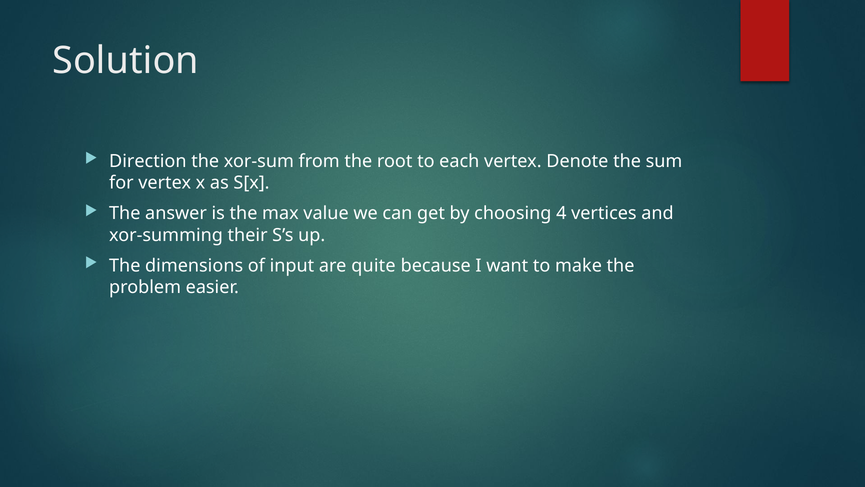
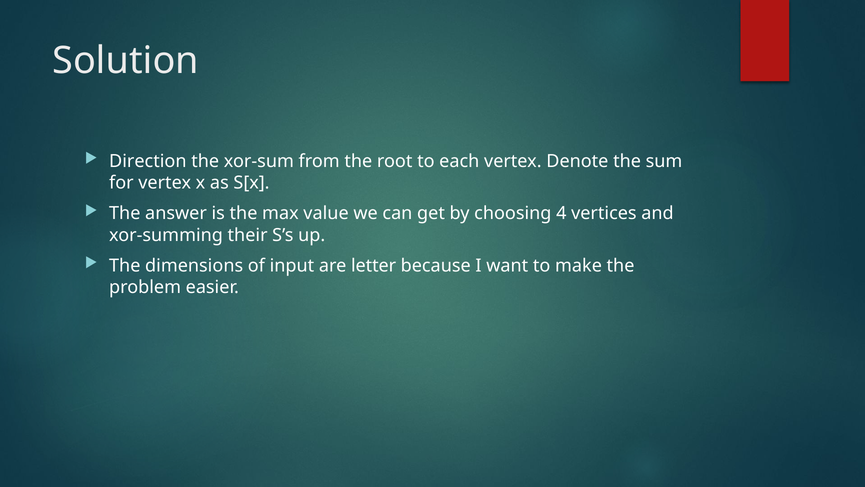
quite: quite -> letter (374, 266)
